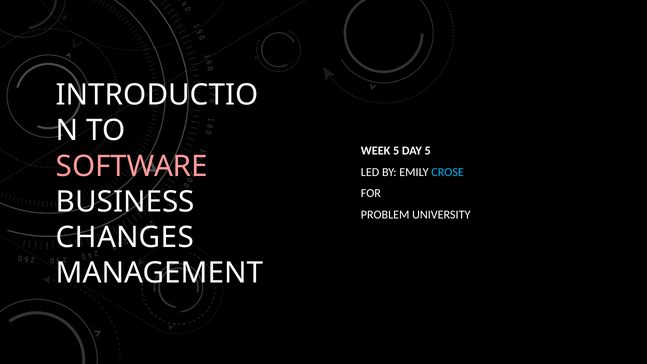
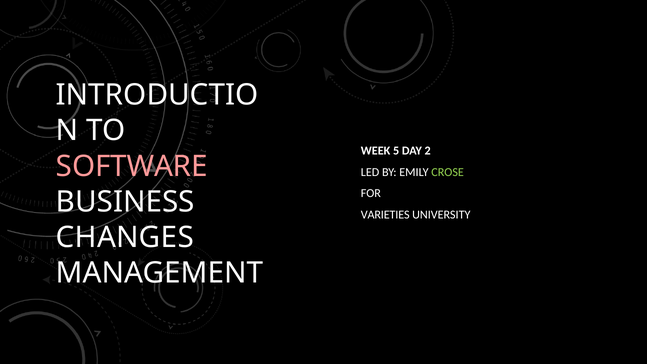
DAY 5: 5 -> 2 (428, 151)
CROSE colour: light blue -> light green (448, 172)
PROBLEM: PROBLEM -> VARIETIES (385, 215)
